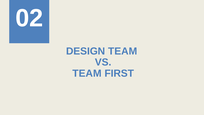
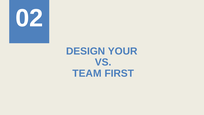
DESIGN TEAM: TEAM -> YOUR (123, 51)
